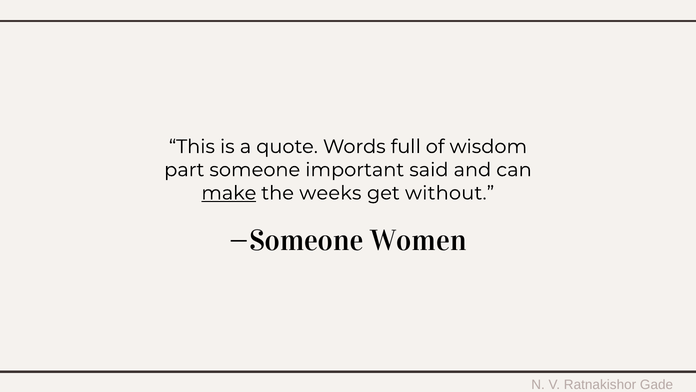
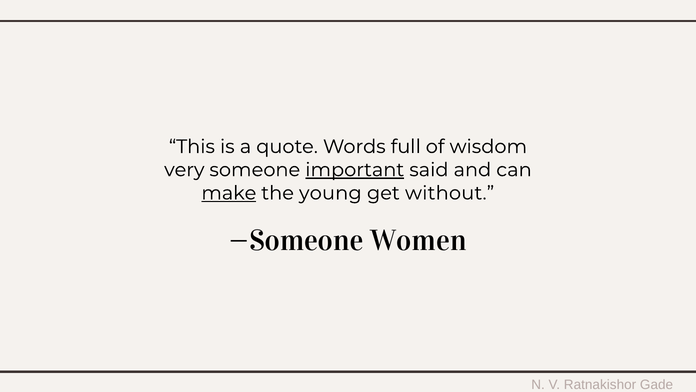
part: part -> very (184, 170)
important underline: none -> present (355, 170)
weeks: weeks -> young (330, 193)
